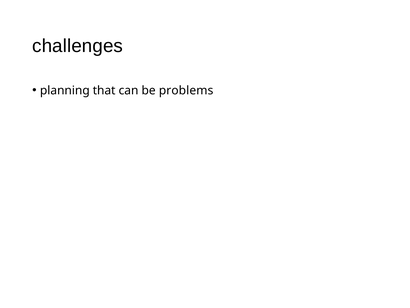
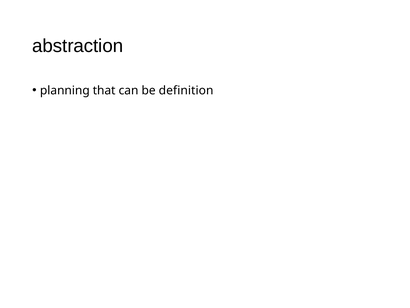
challenges: challenges -> abstraction (78, 46)
problems: problems -> definition (186, 90)
